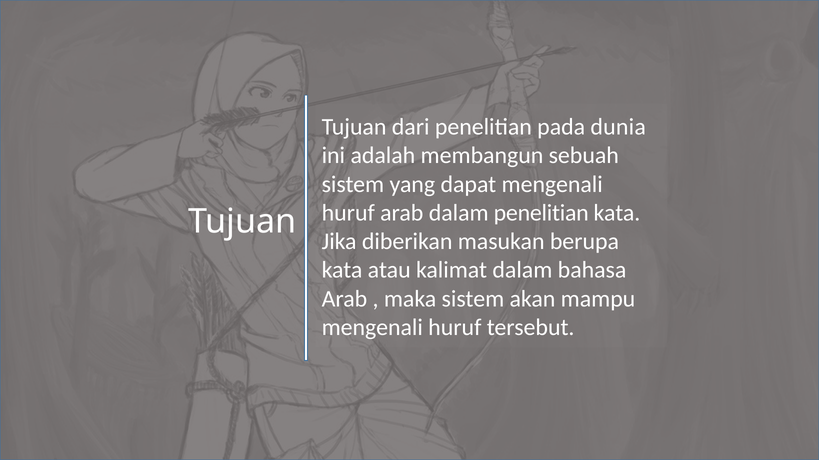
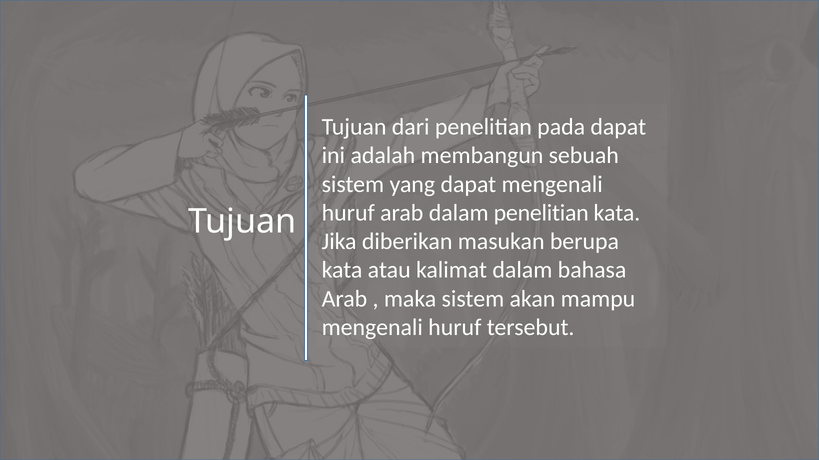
pada dunia: dunia -> dapat (618, 127)
